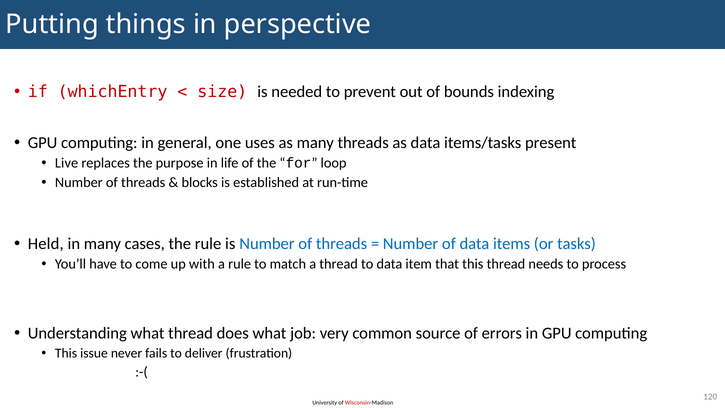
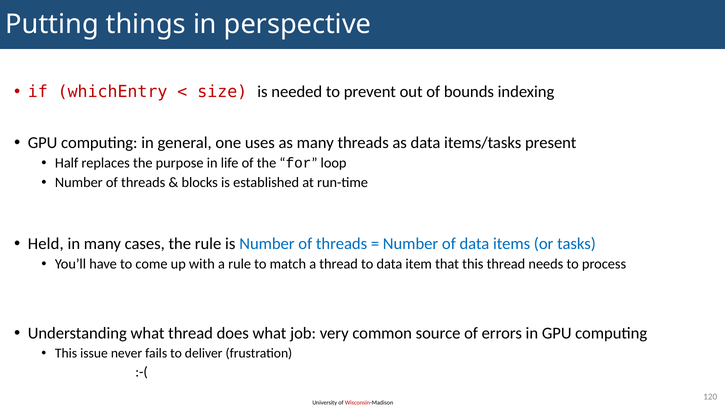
Live: Live -> Half (67, 163)
